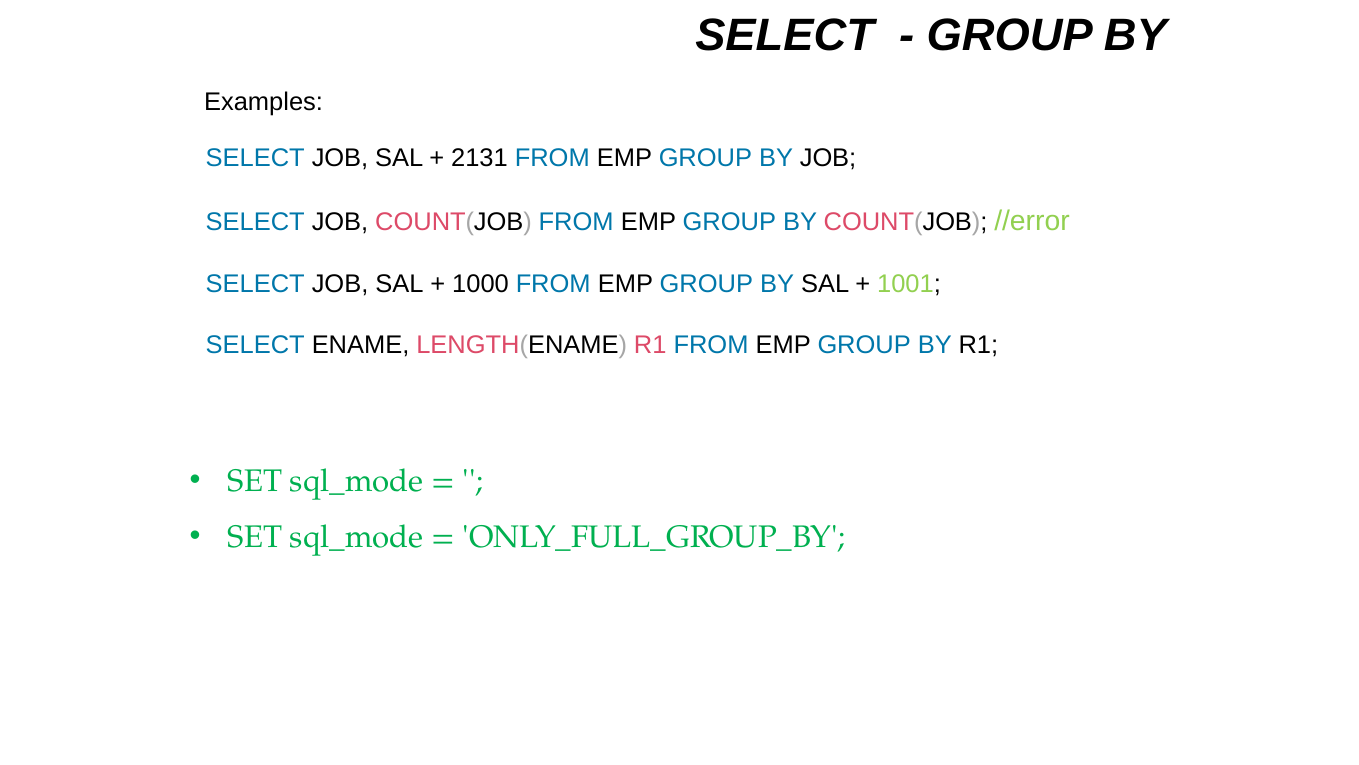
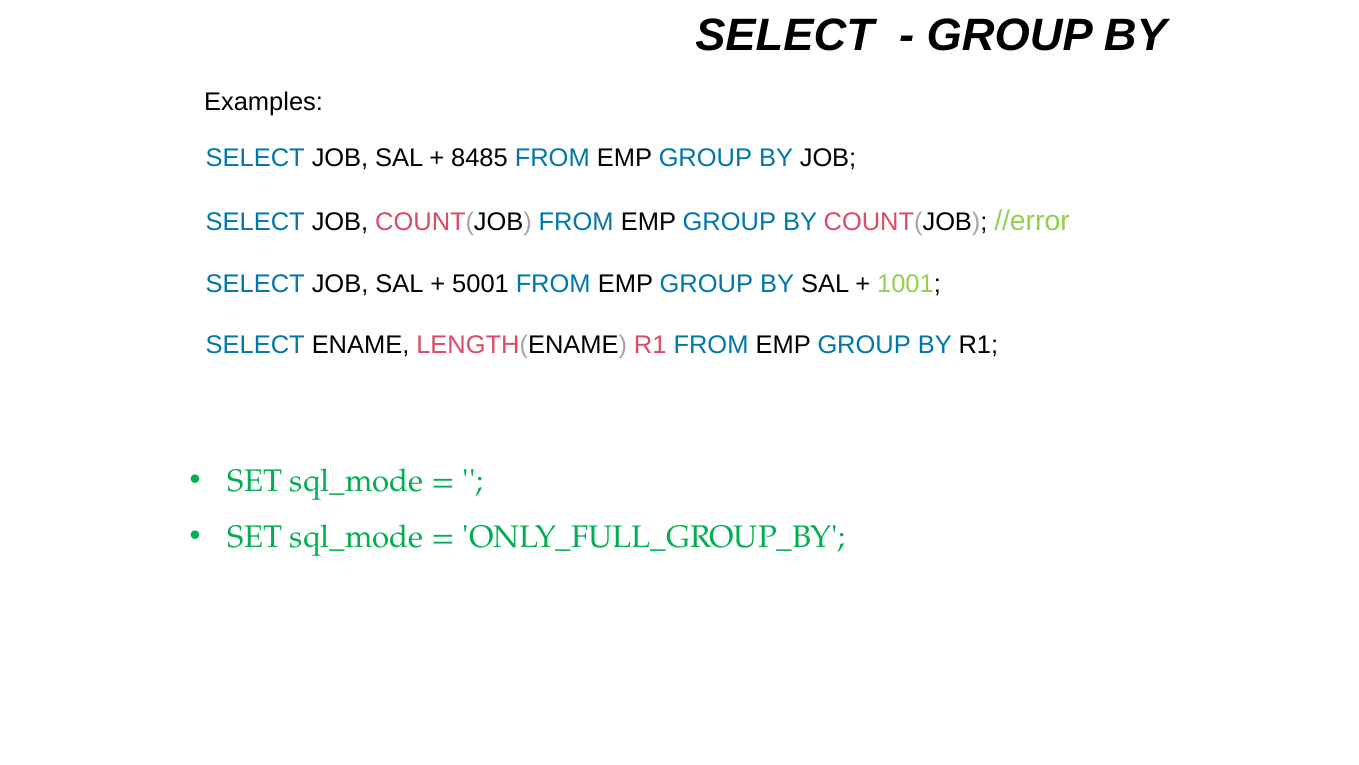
2131: 2131 -> 8485 (479, 158)
1000: 1000 -> 5001 (481, 284)
